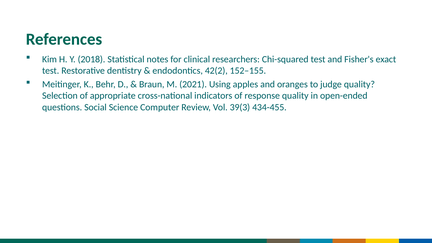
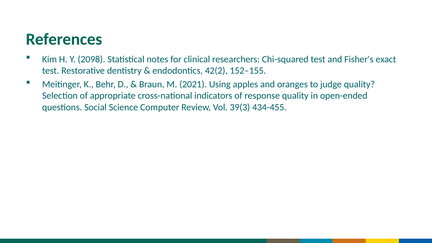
2018: 2018 -> 2098 (92, 59)
